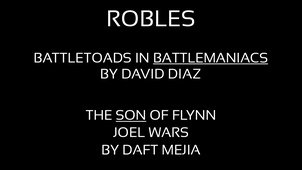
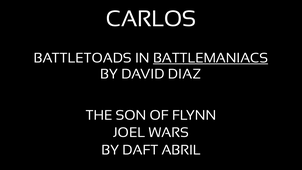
ROBLES: ROBLES -> CARLOS (151, 19)
SON underline: present -> none (131, 115)
MEJIA: MEJIA -> ABRIL (181, 150)
